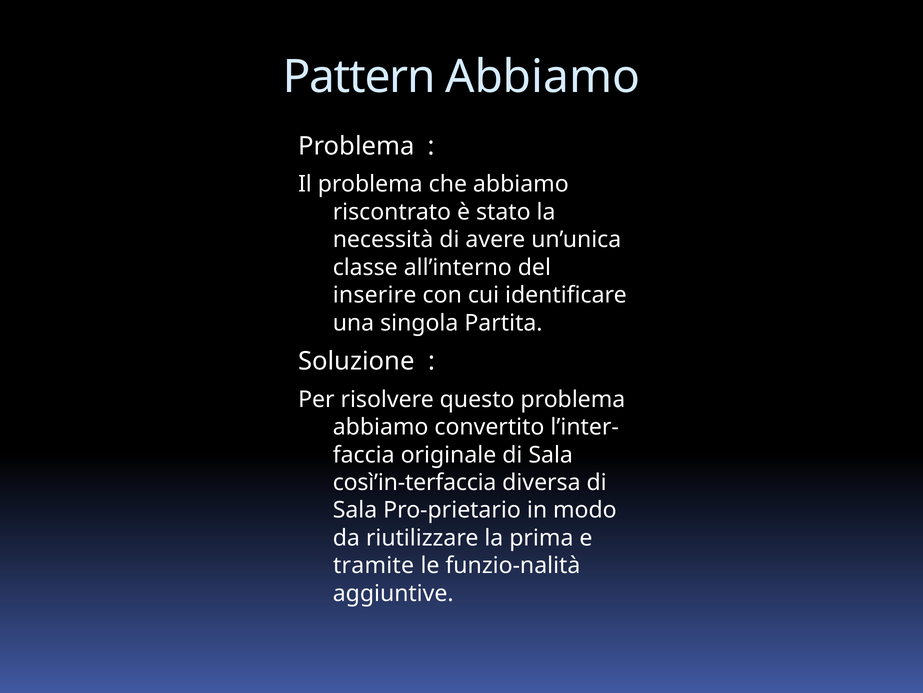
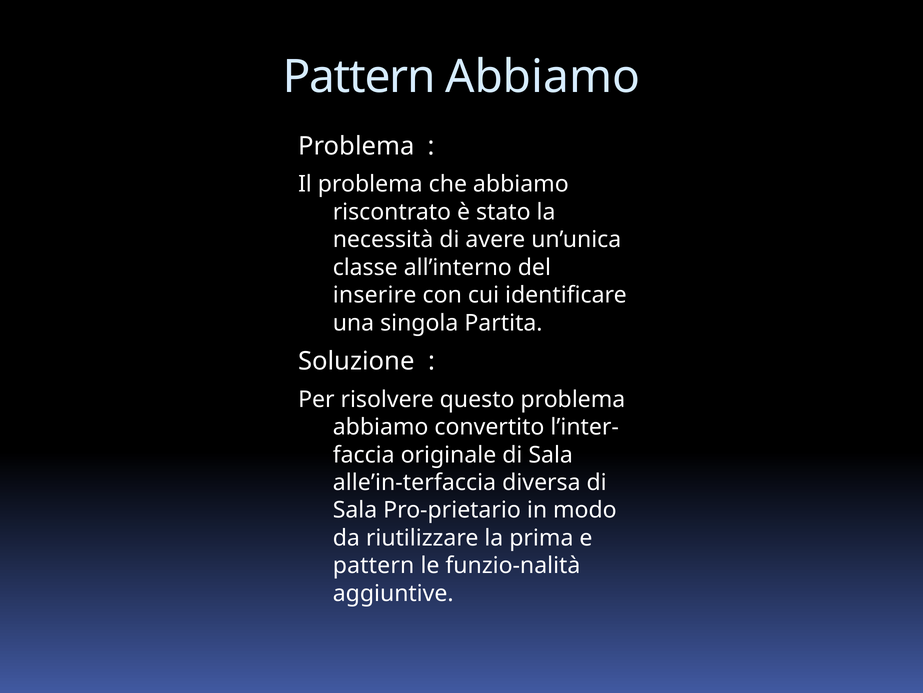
così’in-terfaccia: così’in-terfaccia -> alle’in-terfaccia (414, 482)
tramite: tramite -> pattern (374, 565)
